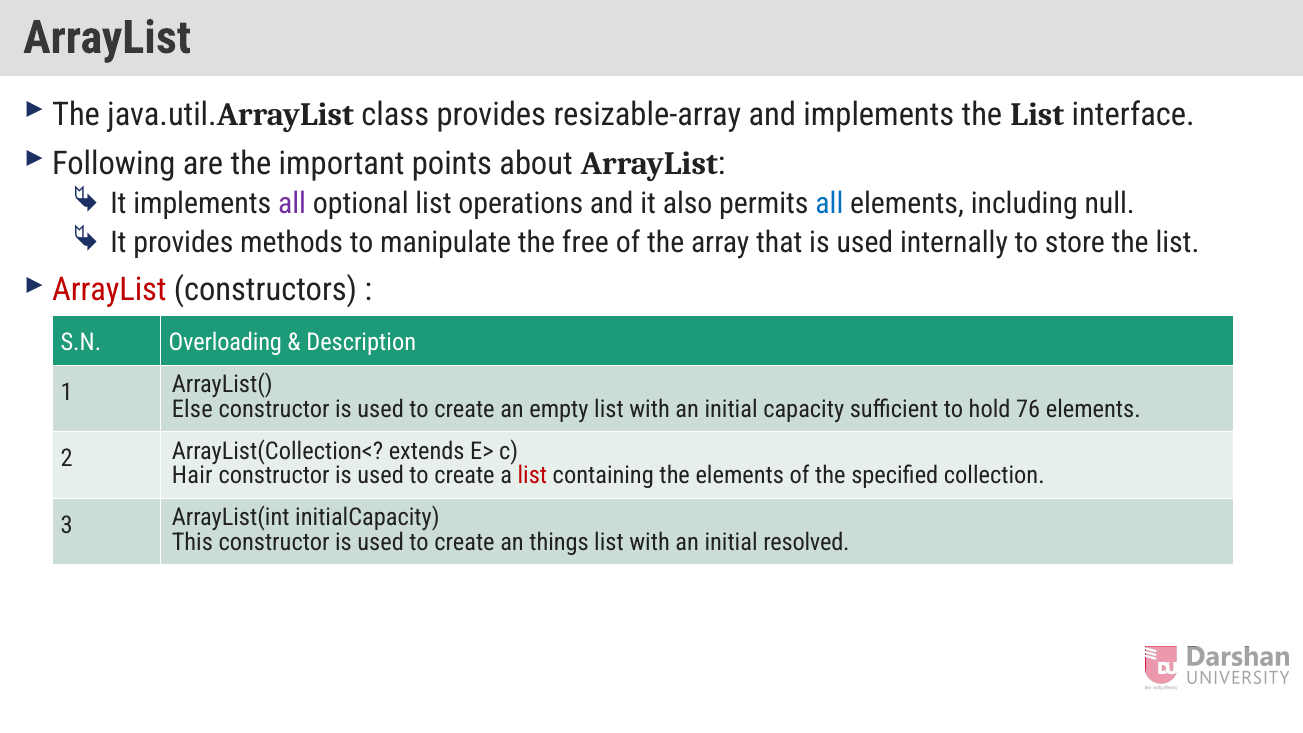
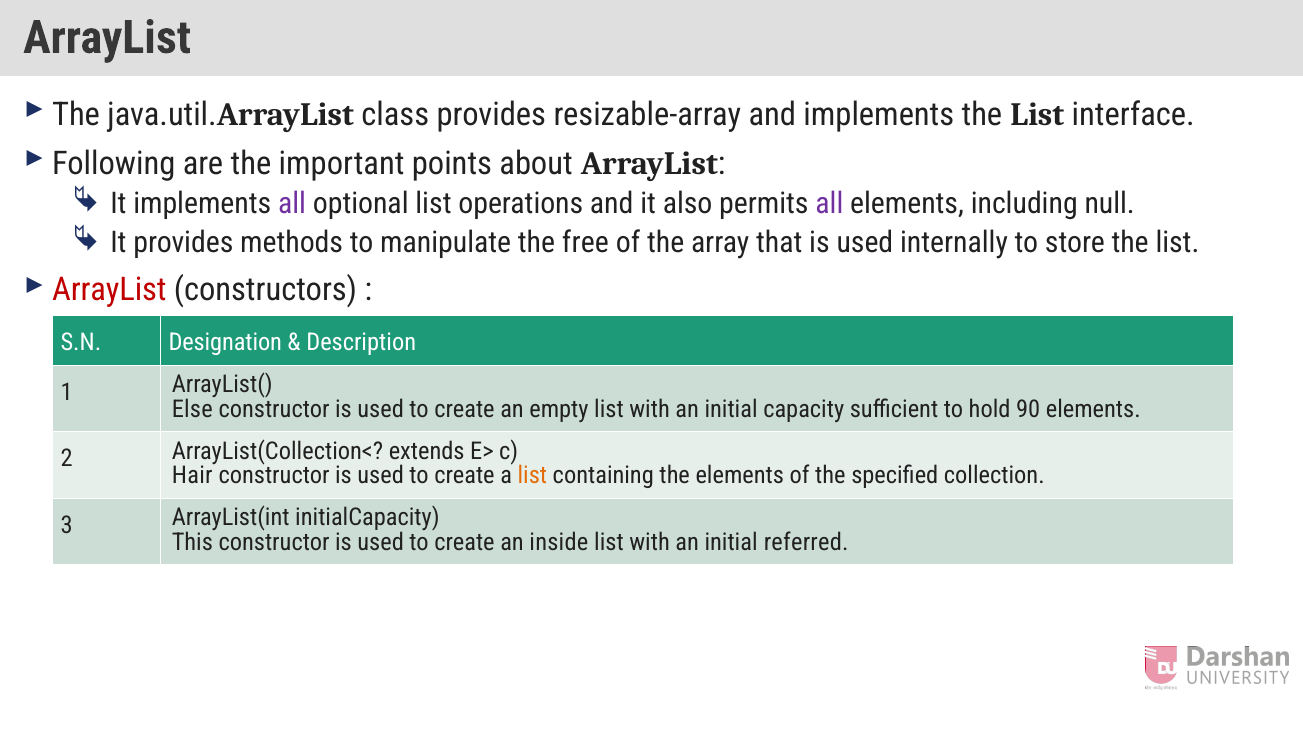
all colour: blue -> purple (829, 204)
Overloading: Overloading -> Designation (225, 343)
76: 76 -> 90 (1028, 409)
list colour: red -> orange (532, 476)
things: things -> inside (559, 542)
resolved: resolved -> referred (806, 542)
